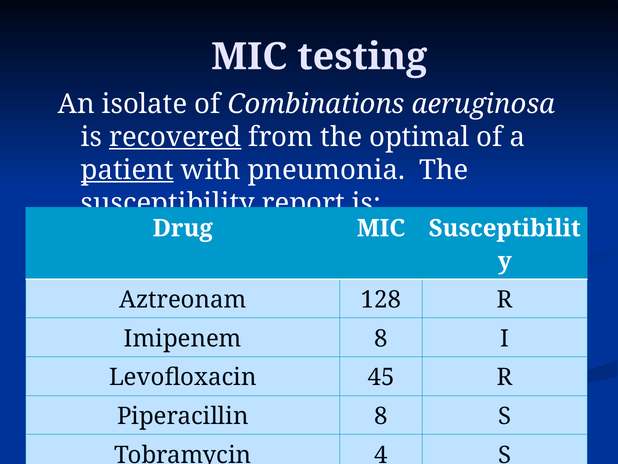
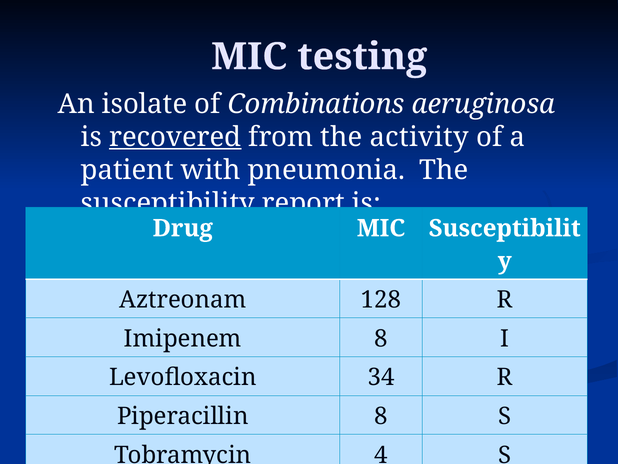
optimal: optimal -> activity (419, 137)
patient underline: present -> none (127, 170)
45: 45 -> 34 (381, 377)
